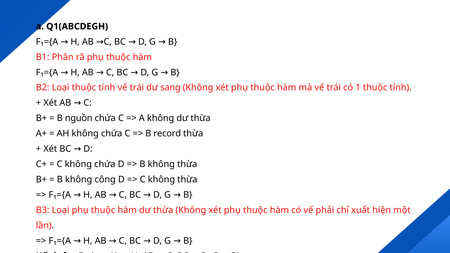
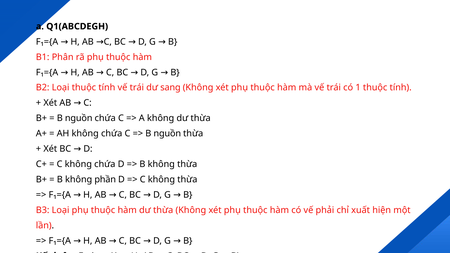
record: record -> nguồn (167, 134)
công: công -> phần (105, 180)
